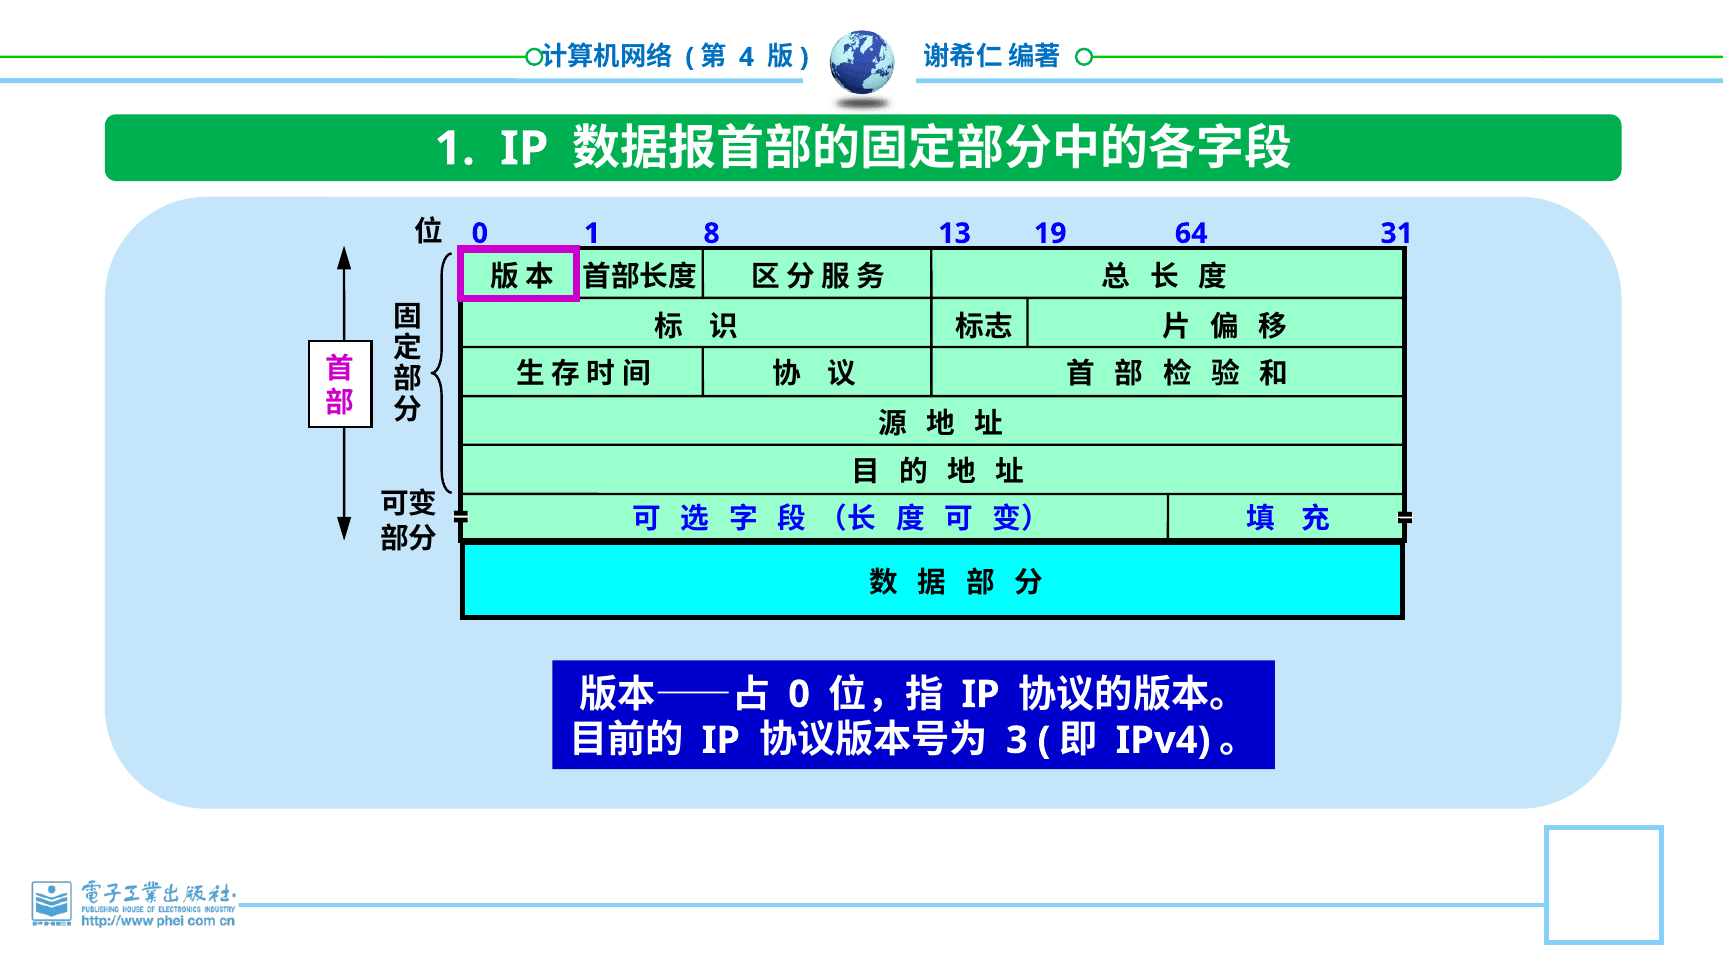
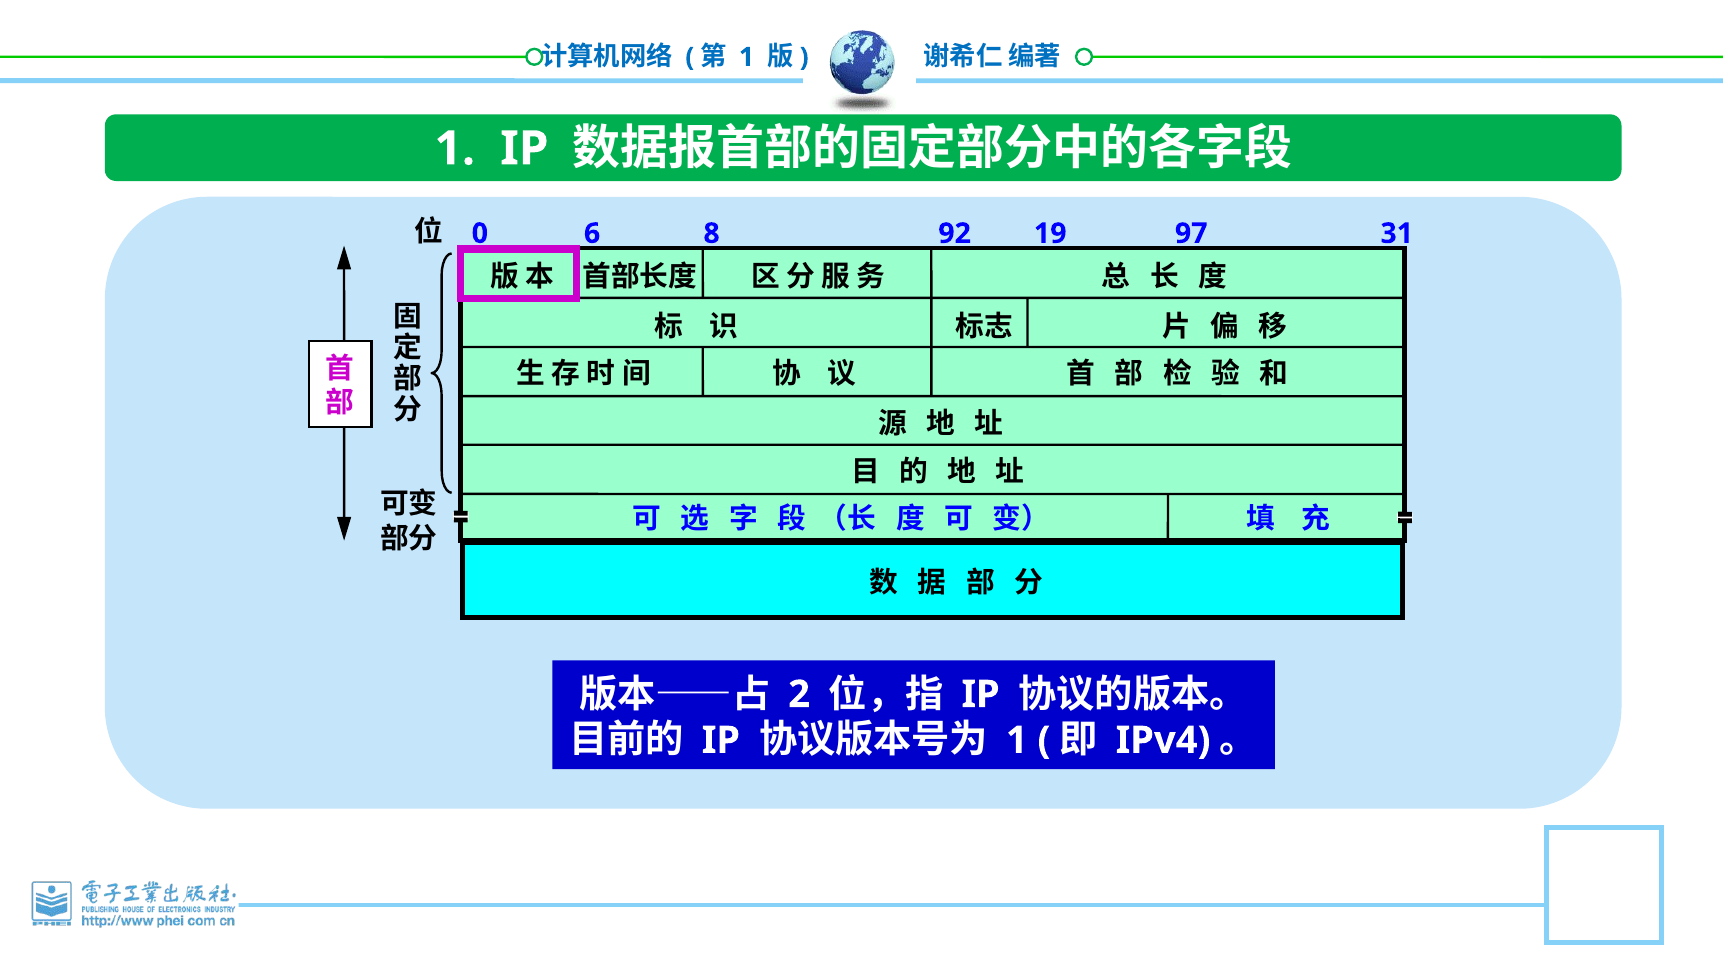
4: 4 -> 1 (746, 57)
1: 1 -> 6 (592, 234)
13: 13 -> 92 (955, 234)
64: 64 -> 97 (1191, 234)
0: 0 -> 2 (799, 695)
3: 3 -> 1 (1017, 740)
